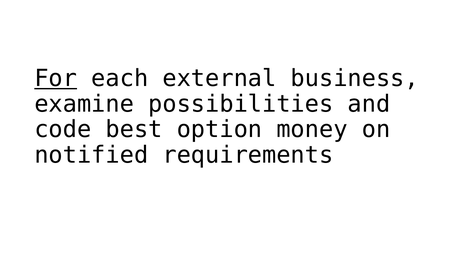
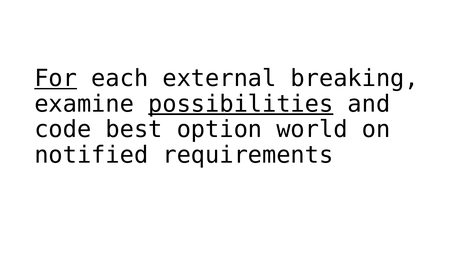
business: business -> breaking (355, 79)
possibilities underline: none -> present (241, 104)
money: money -> world (312, 130)
